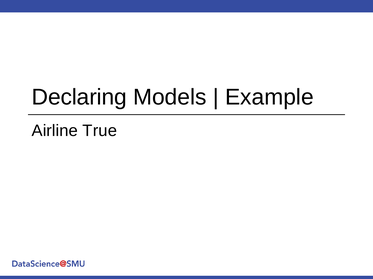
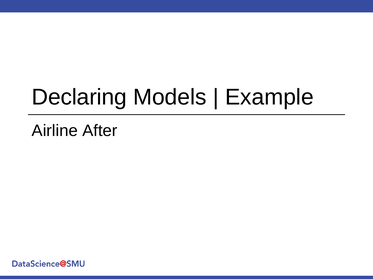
True: True -> After (100, 131)
